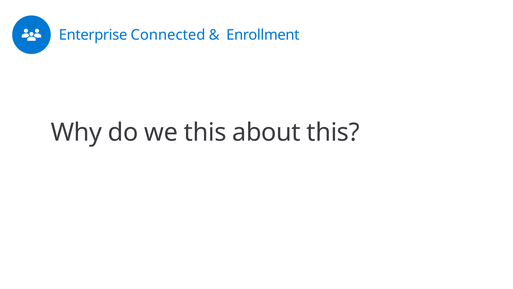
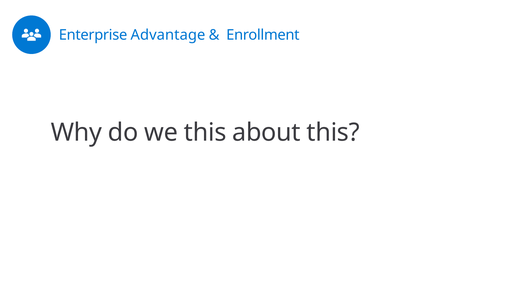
Connected: Connected -> Advantage (168, 35)
